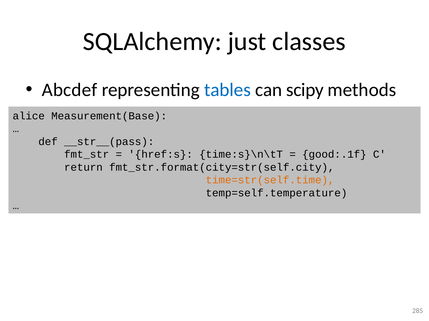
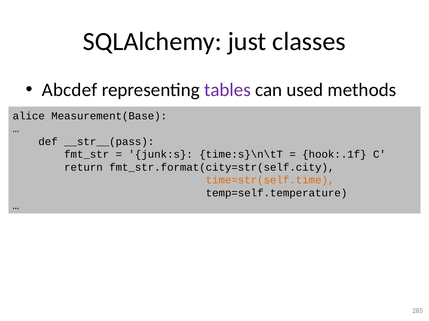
tables colour: blue -> purple (228, 90)
scipy: scipy -> used (305, 90)
href:s: href:s -> junk:s (161, 155)
good:.1f: good:.1f -> hook:.1f (334, 155)
